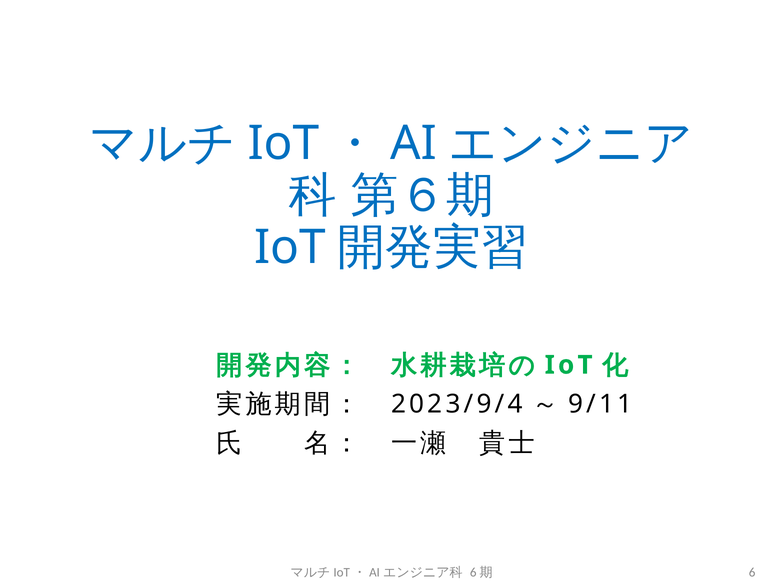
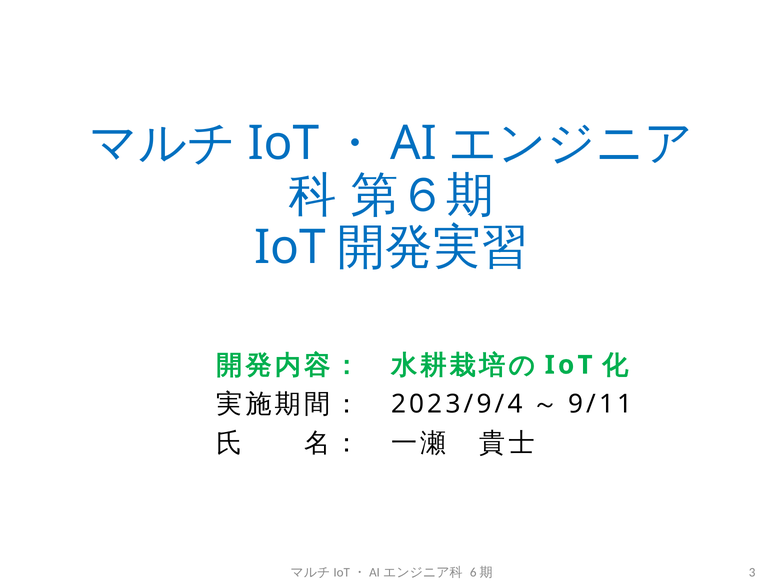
6: 6 -> 3 (752, 572)
